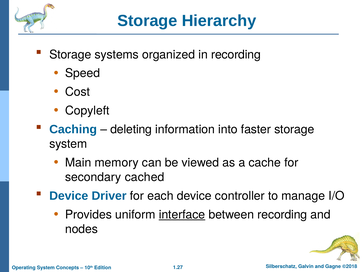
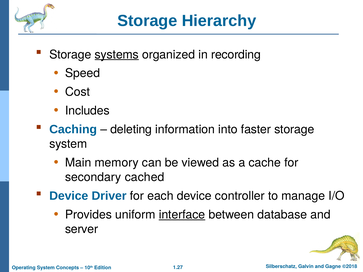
systems underline: none -> present (117, 55)
Copyleft: Copyleft -> Includes (87, 111)
between recording: recording -> database (282, 215)
nodes: nodes -> server (82, 229)
